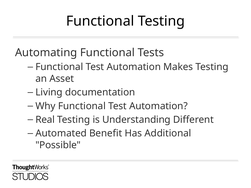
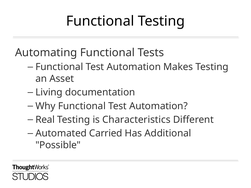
Understanding: Understanding -> Characteristics (136, 120)
Benefit: Benefit -> Carried (106, 133)
